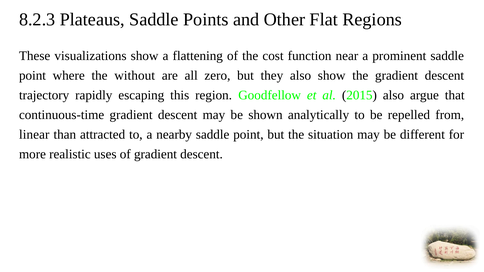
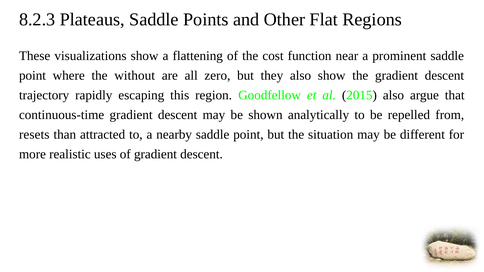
linear: linear -> resets (34, 135)
